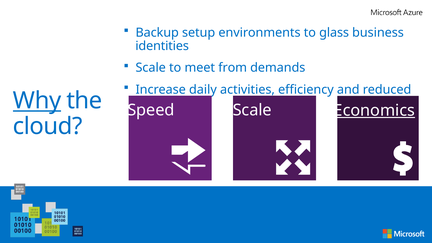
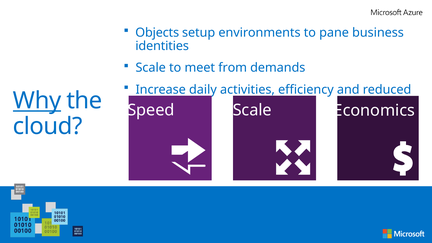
Backup: Backup -> Objects (157, 33)
glass: glass -> pane (334, 33)
Economics underline: present -> none (374, 110)
